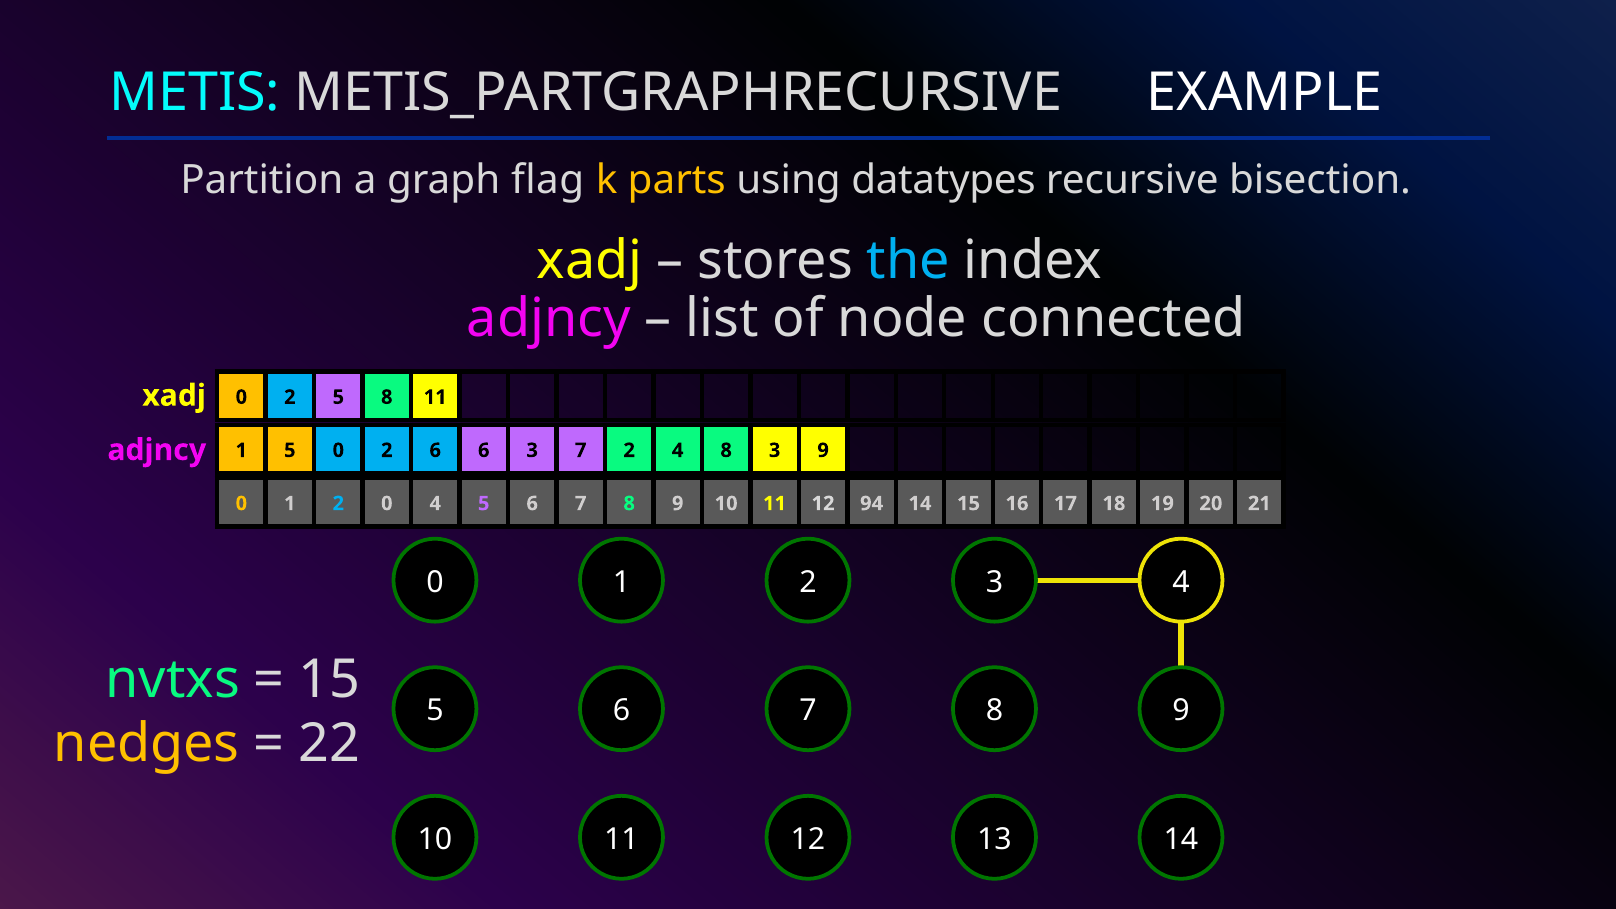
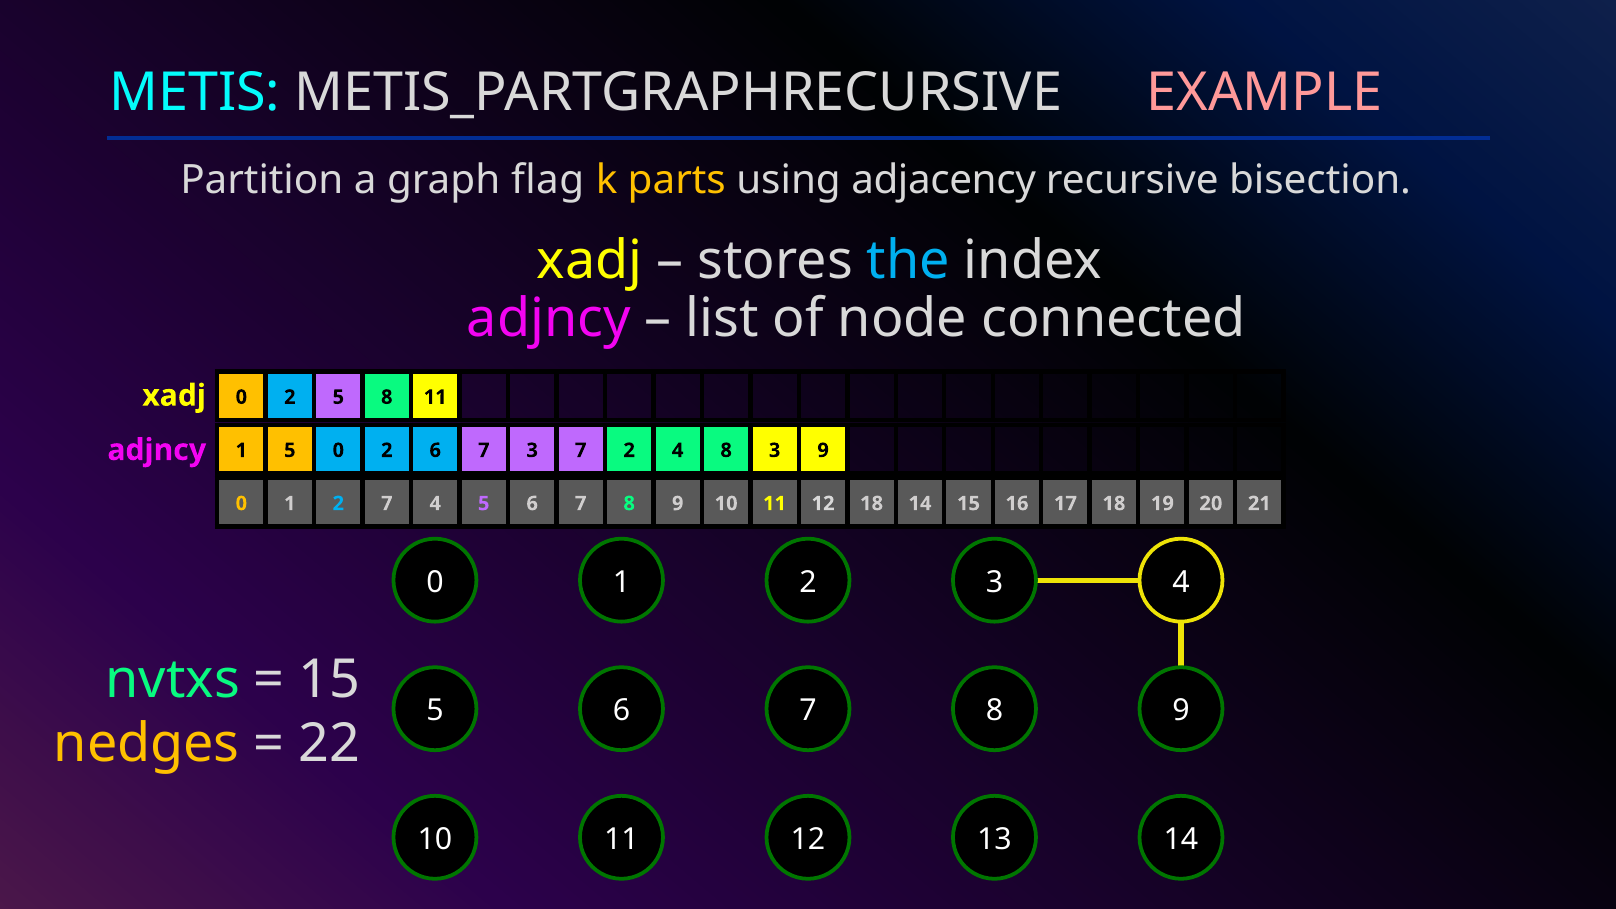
EXAMPLE colour: white -> pink (1265, 92)
datatypes: datatypes -> adjacency (944, 180)
2 6 6: 6 -> 7 (484, 450)
2 0: 0 -> 7 (387, 504)
12 94: 94 -> 18 (872, 504)
